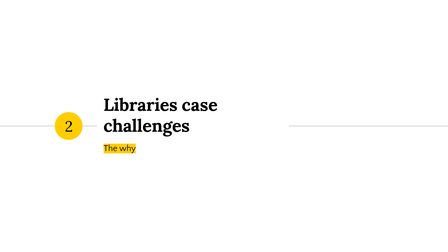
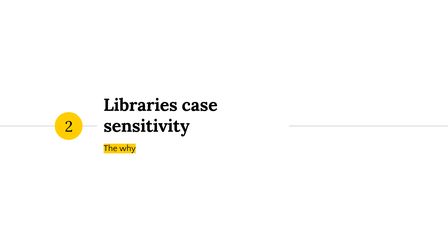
challenges: challenges -> sensitivity (147, 126)
